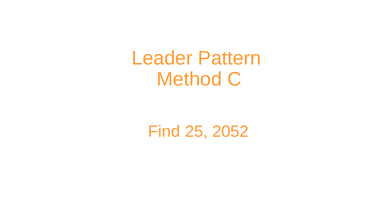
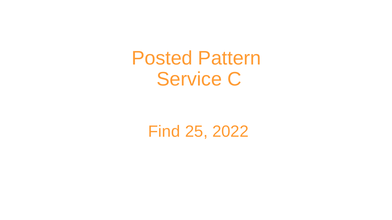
Leader: Leader -> Posted (162, 58)
Method: Method -> Service (189, 79)
2052: 2052 -> 2022 (230, 132)
